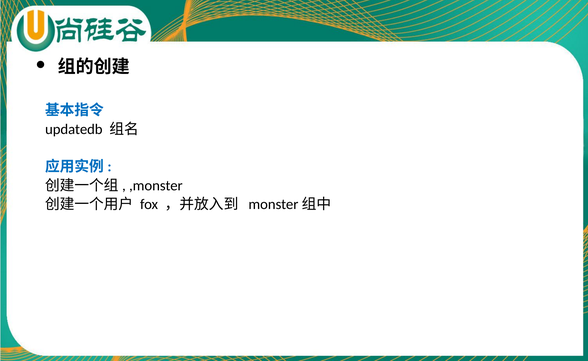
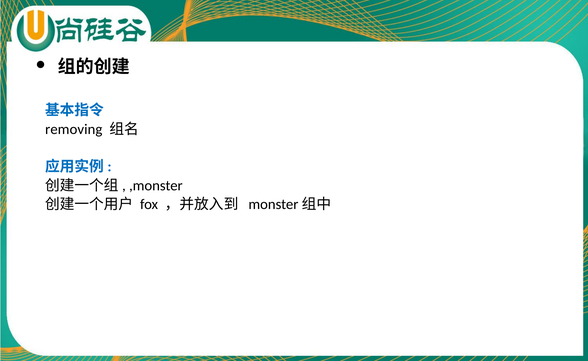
updatedb: updatedb -> removing (74, 129)
